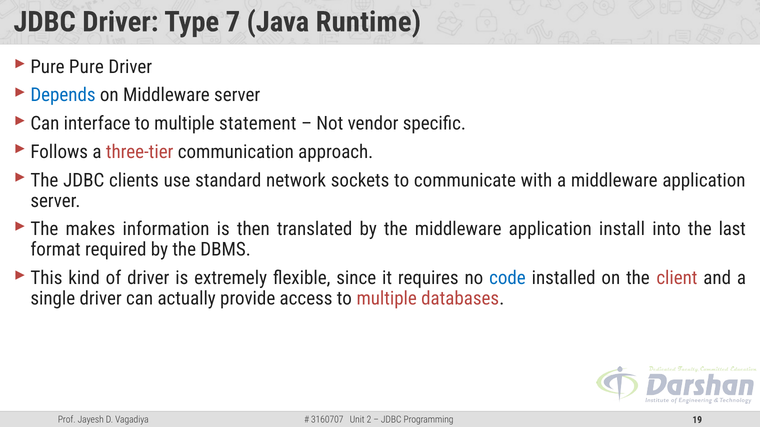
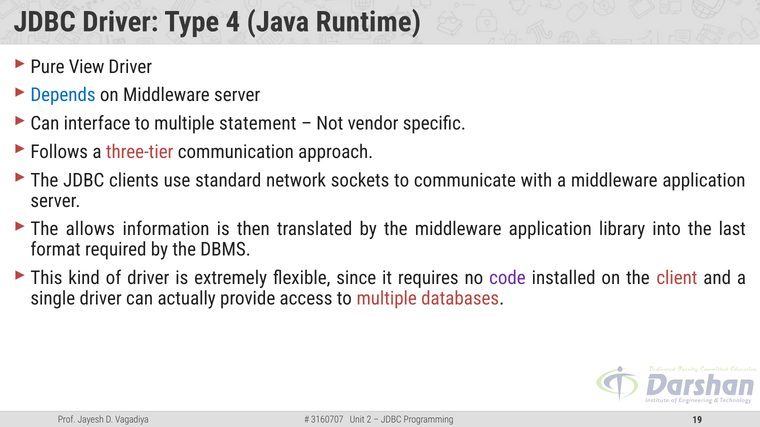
7: 7 -> 4 (233, 22)
Pure Pure: Pure -> View (87, 67)
makes: makes -> allows (90, 229)
install: install -> library (622, 229)
code colour: blue -> purple (507, 278)
